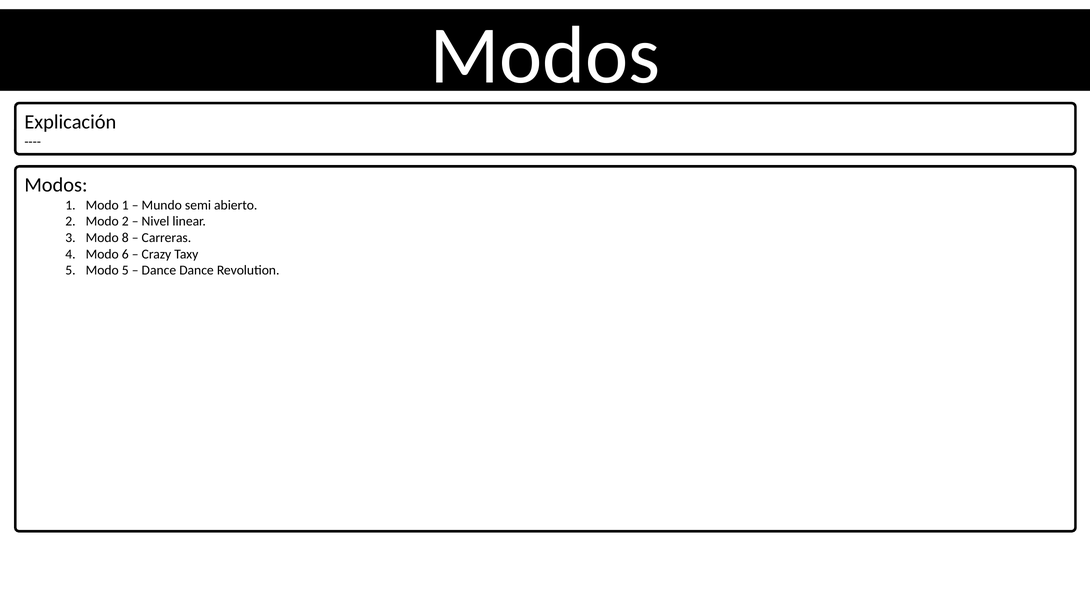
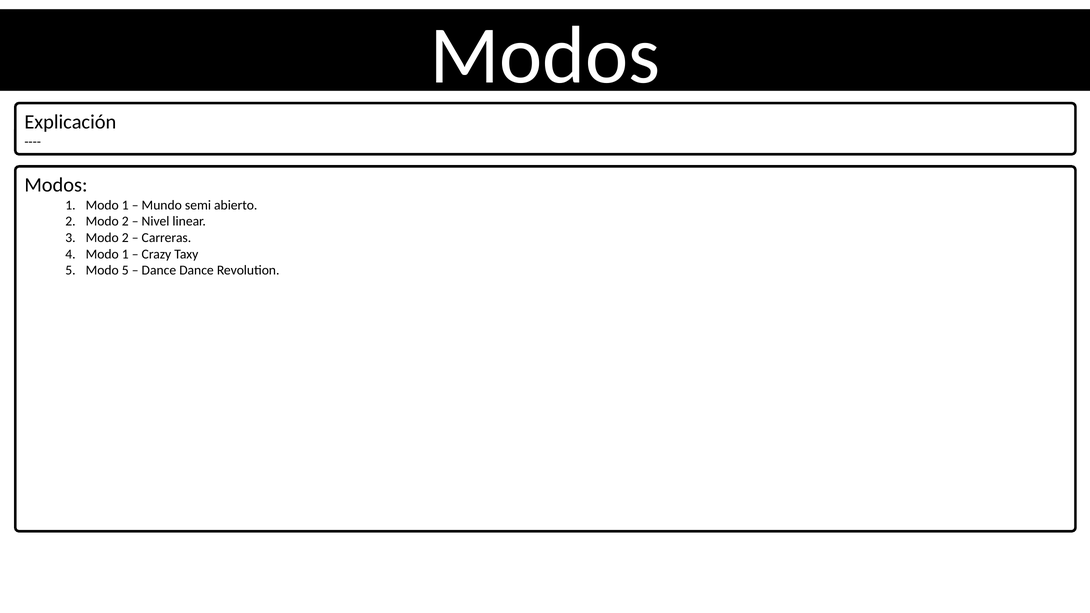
3 Modo 8: 8 -> 2 (125, 238)
4 Modo 6: 6 -> 1 (125, 254)
